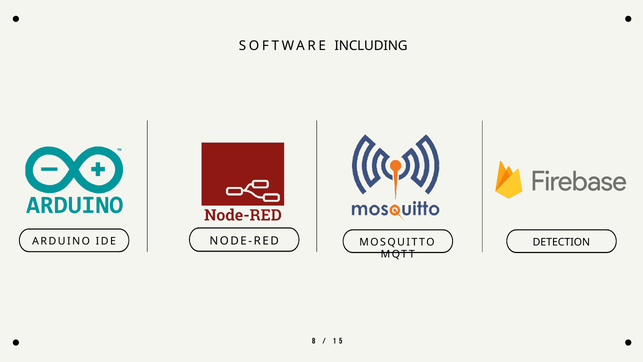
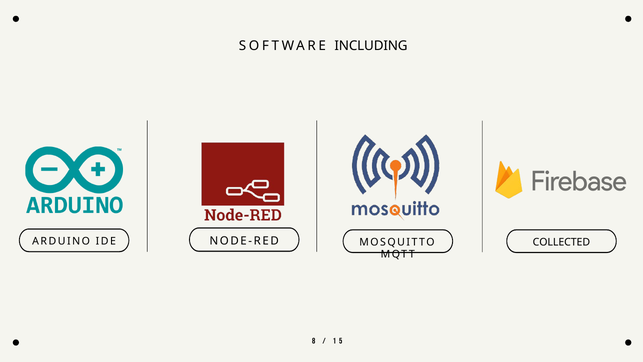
DETECTION: DETECTION -> COLLECTED (561, 242)
